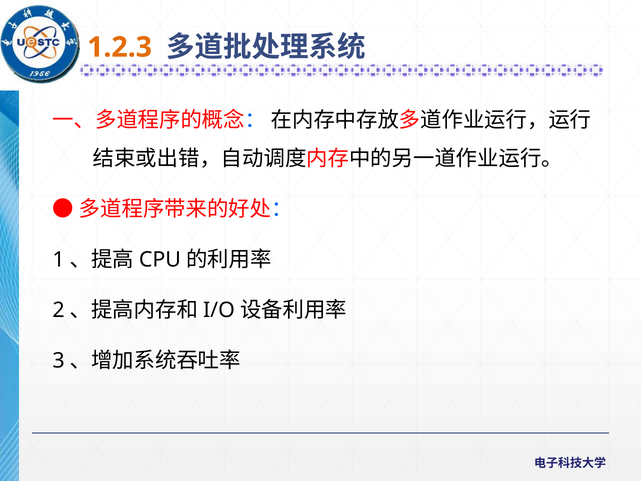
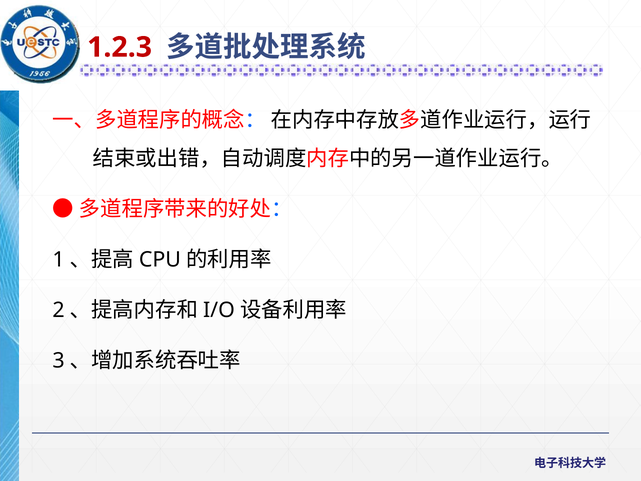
1.2.3 colour: orange -> red (120, 47)
